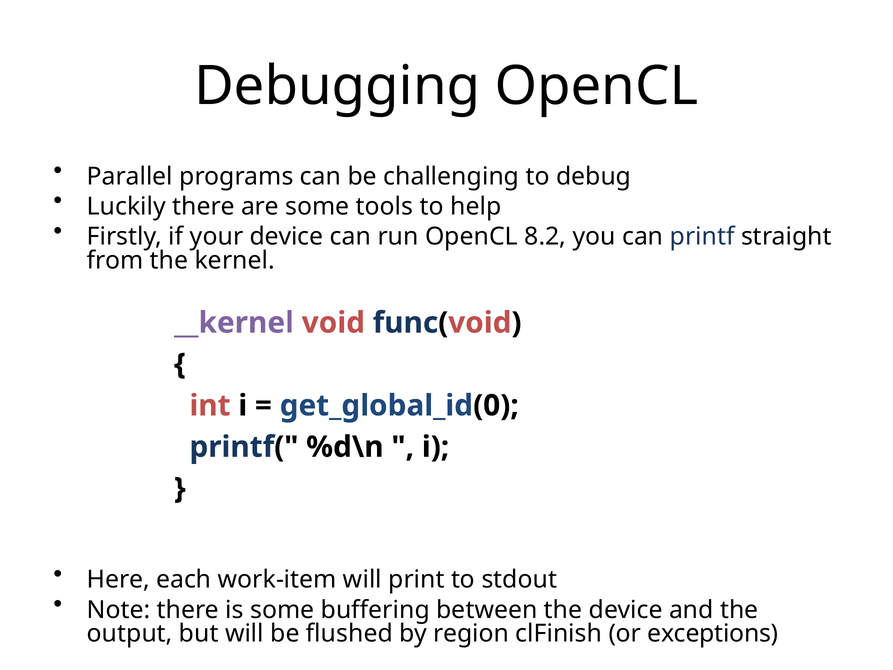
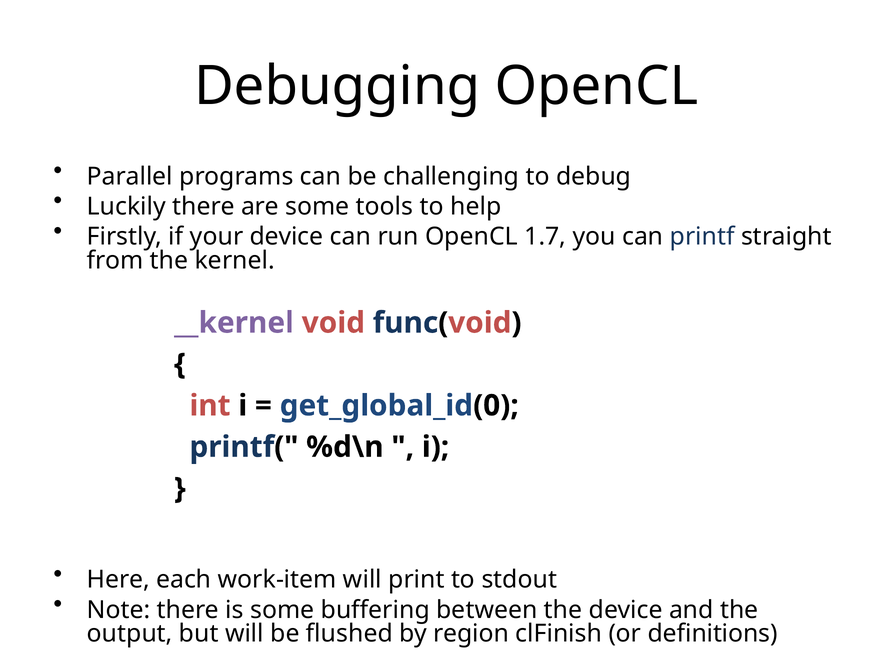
8.2: 8.2 -> 1.7 (545, 237)
exceptions: exceptions -> definitions (713, 634)
